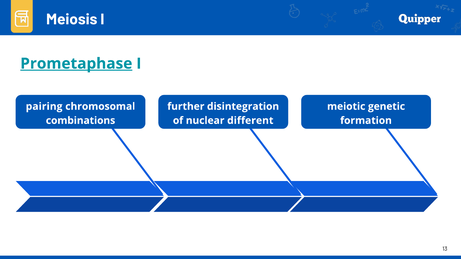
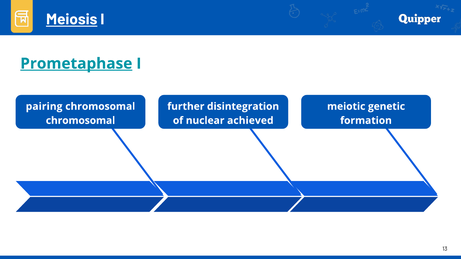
Meiosis underline: none -> present (72, 19)
combinations: combinations -> chromosomal (81, 121)
different: different -> achieved (250, 121)
